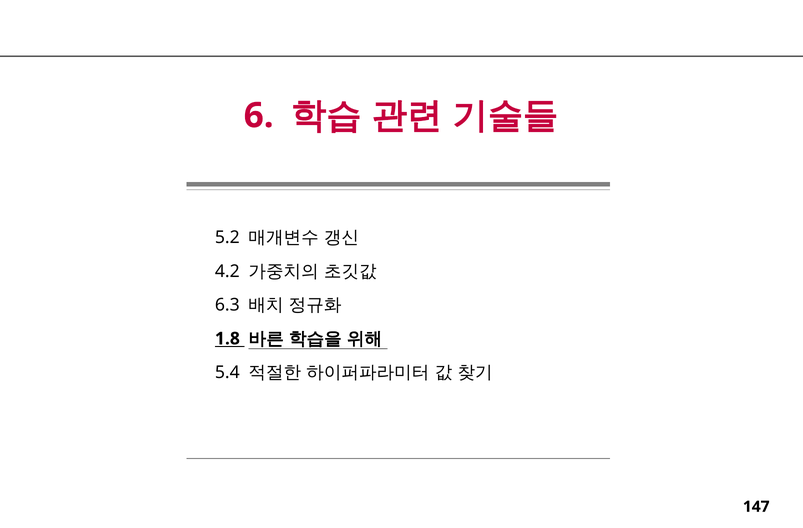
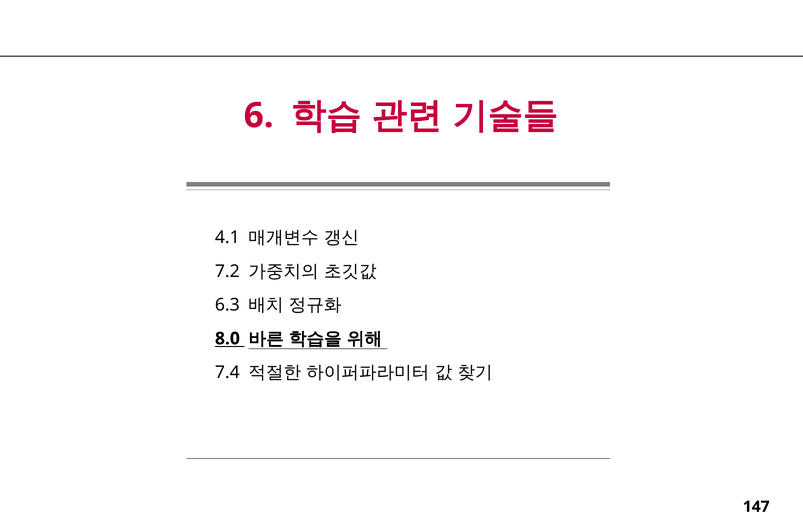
5.2: 5.2 -> 4.1 (227, 237)
4.2: 4.2 -> 7.2 (227, 271)
1.8: 1.8 -> 8.0 (227, 338)
5.4: 5.4 -> 7.4 (227, 372)
